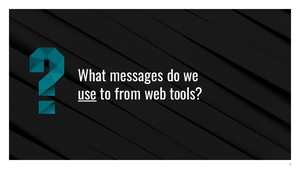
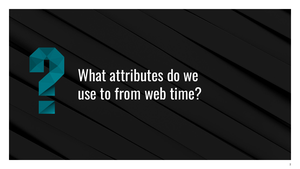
messages: messages -> attributes (137, 76)
use underline: present -> none (87, 94)
tools: tools -> time (186, 94)
